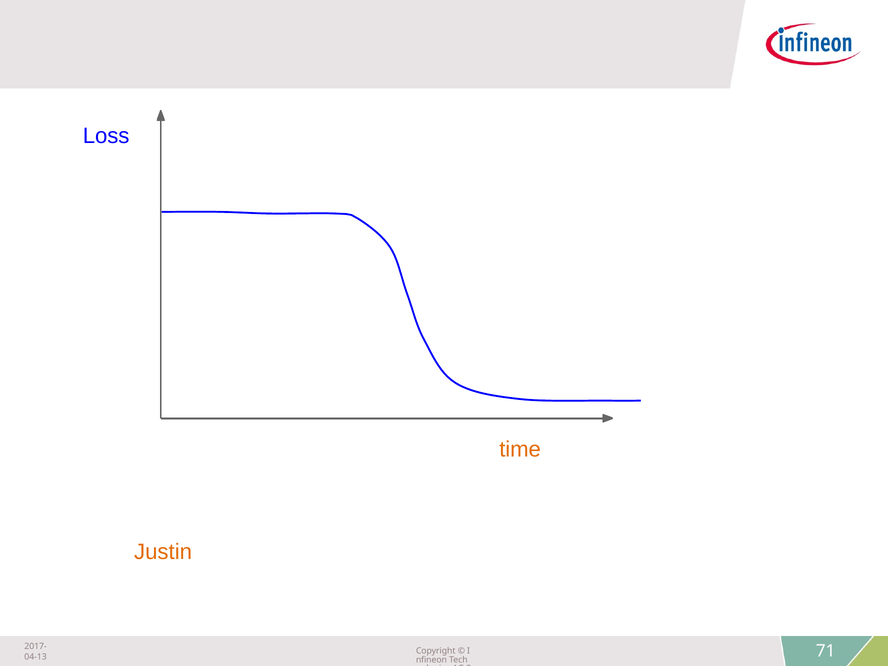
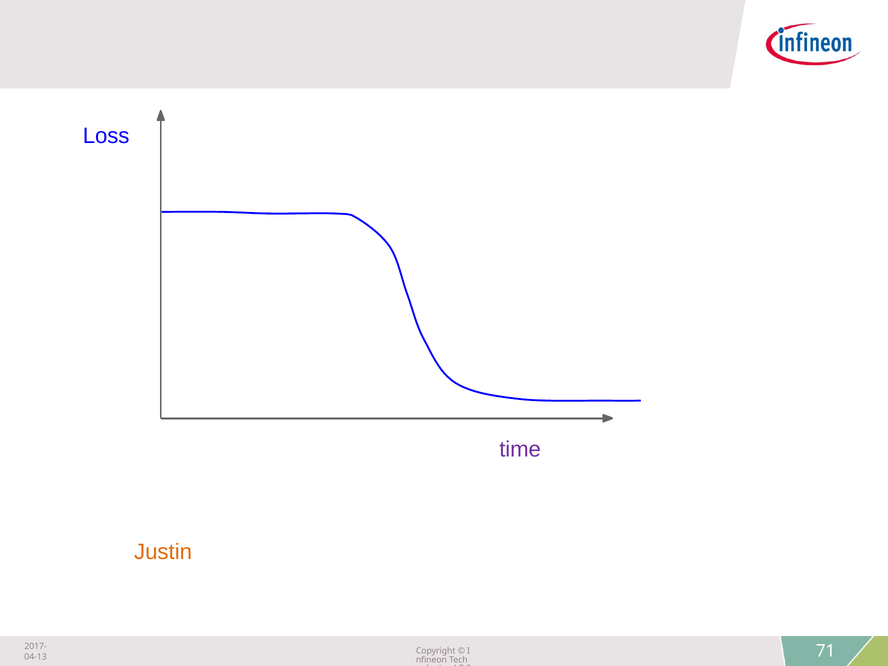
time colour: orange -> purple (520, 449)
